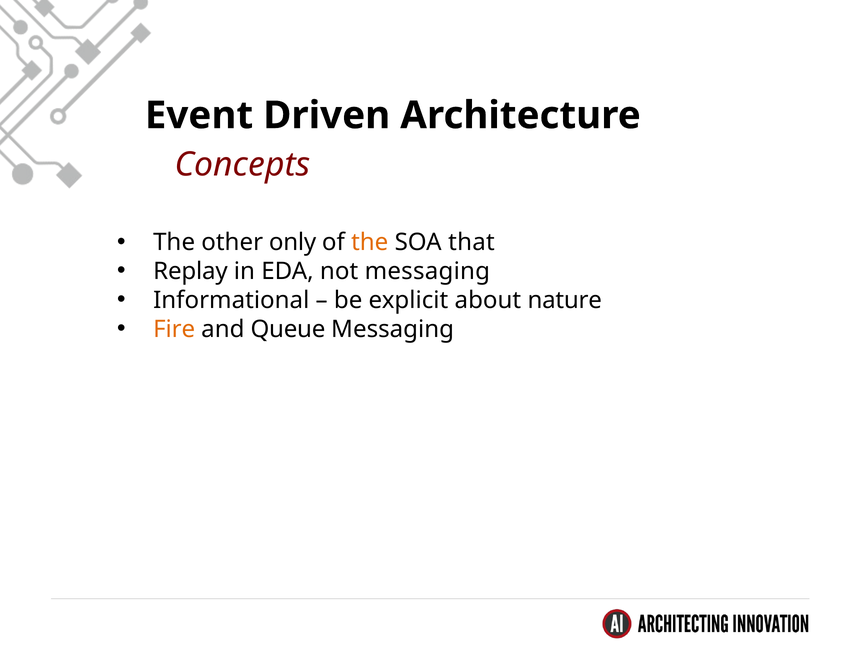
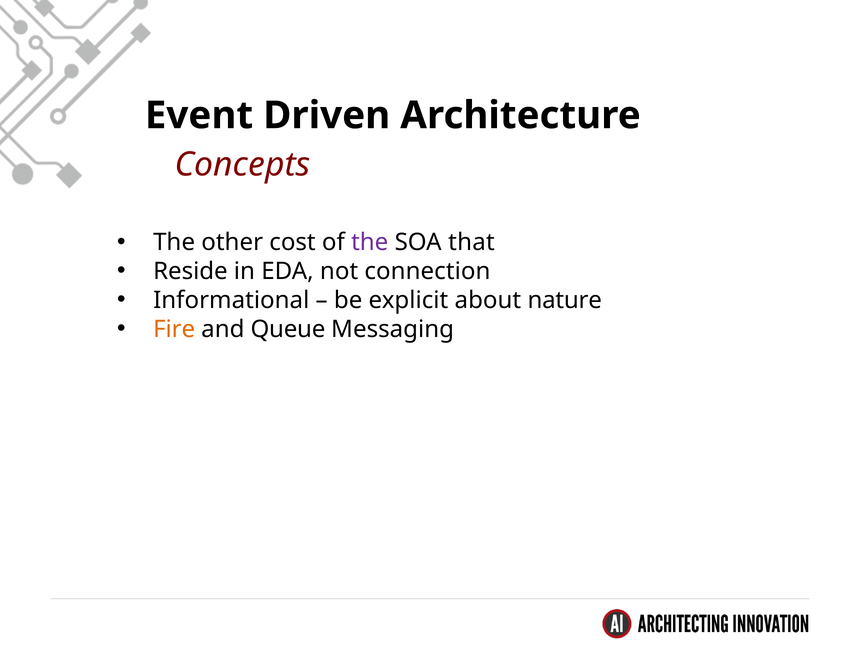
only: only -> cost (293, 243)
the colour: orange -> purple (370, 243)
Replay: Replay -> Reside (190, 272)
not messaging: messaging -> connection (427, 272)
